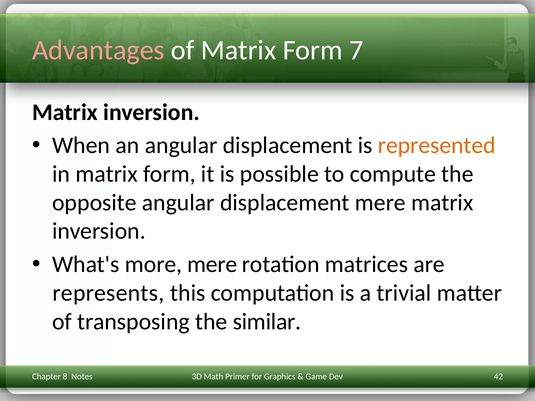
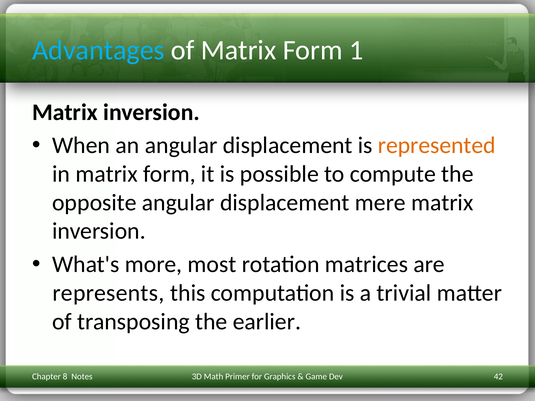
Advantages colour: pink -> light blue (98, 50)
7: 7 -> 1 (356, 50)
more mere: mere -> most (212, 265)
similar: similar -> earlier (267, 322)
